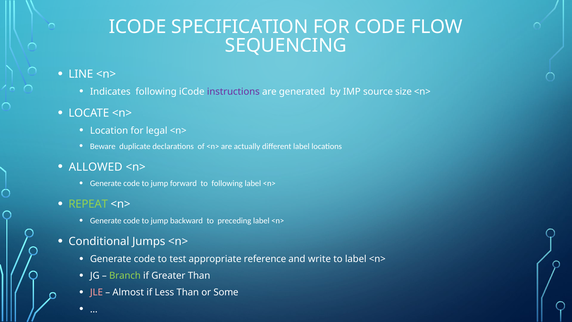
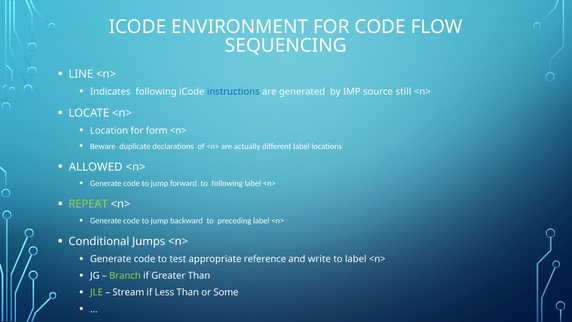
SPECIFICATION: SPECIFICATION -> ENVIRONMENT (240, 27)
instructions colour: purple -> blue (233, 92)
size: size -> still (403, 92)
legal: legal -> form (157, 131)
JLE colour: pink -> light green (96, 292)
Almost: Almost -> Stream (128, 292)
